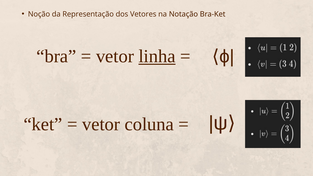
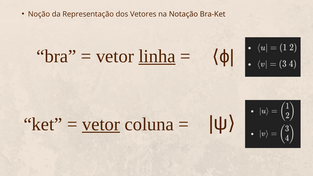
vetor underline: none -> present (101, 124)
